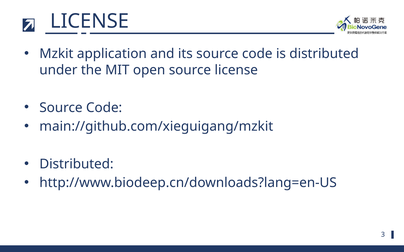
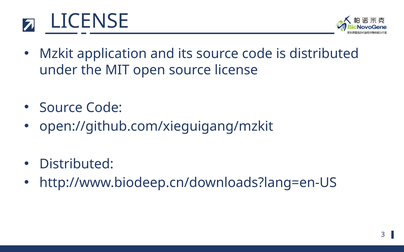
main://github.com/xieguigang/mzkit: main://github.com/xieguigang/mzkit -> open://github.com/xieguigang/mzkit (156, 127)
